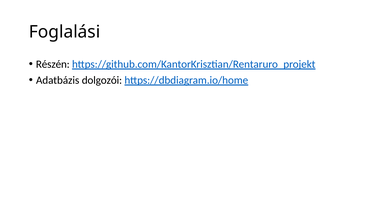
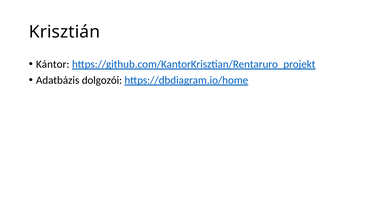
Foglalási: Foglalási -> Krisztián (65, 32)
Részén: Részén -> Kántor (53, 64)
